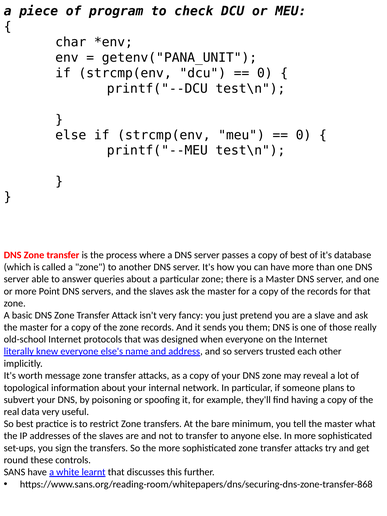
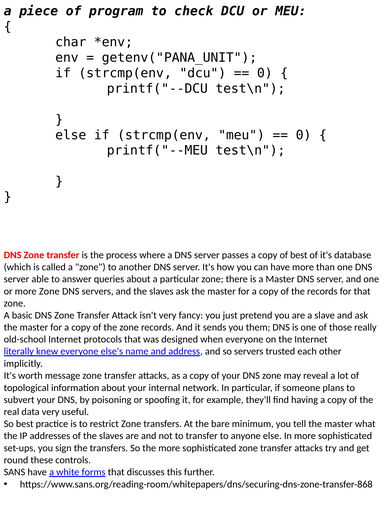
more Point: Point -> Zone (49, 291)
learnt: learnt -> forms (94, 472)
